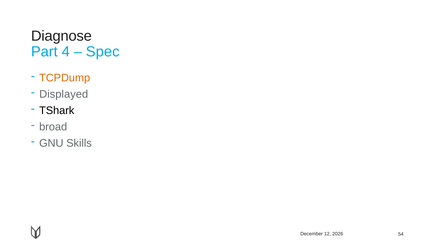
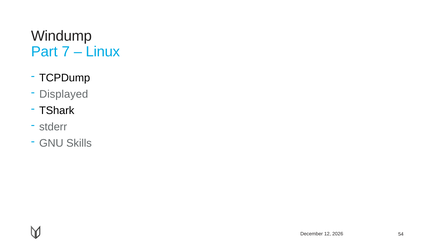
Diagnose: Diagnose -> Windump (61, 36)
4: 4 -> 7 (66, 52)
Spec: Spec -> Linux (103, 52)
TCPDump colour: orange -> black (65, 78)
broad: broad -> stderr (53, 127)
